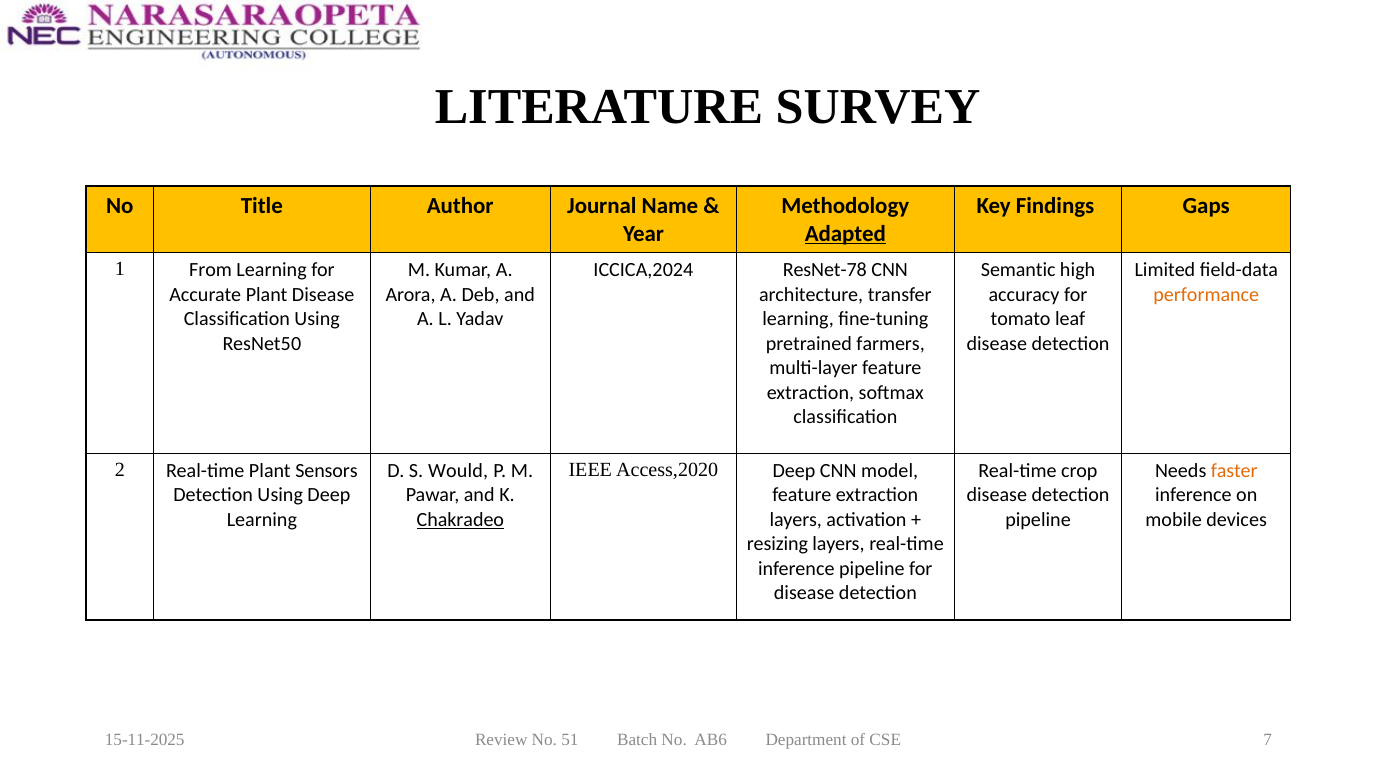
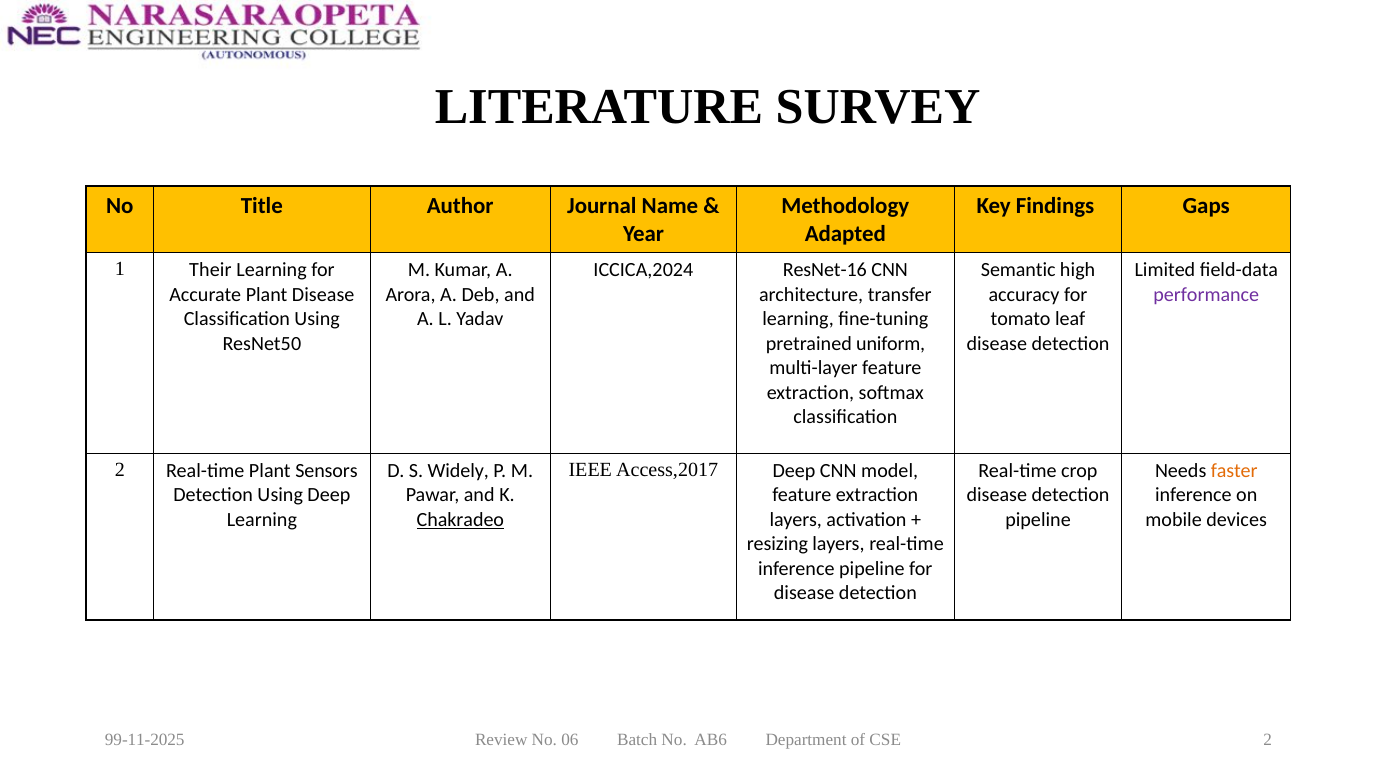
Adapted underline: present -> none (845, 233)
From: From -> Their (210, 270)
ResNet-78: ResNet-78 -> ResNet-16 (825, 270)
performance colour: orange -> purple (1206, 294)
farmers: farmers -> uniform (891, 343)
Access,2020: Access,2020 -> Access,2017 (667, 469)
Would: Would -> Widely (458, 471)
15-11-2025: 15-11-2025 -> 99-11-2025 (145, 740)
51: 51 -> 06 (570, 740)
CSE 7: 7 -> 2 (1268, 740)
